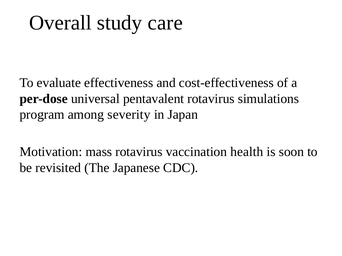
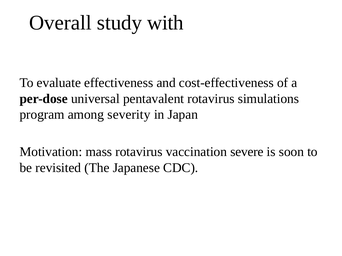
care: care -> with (165, 23)
health: health -> severe (247, 152)
